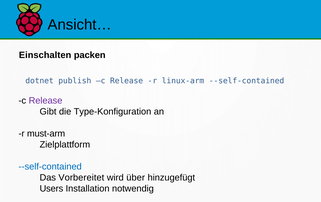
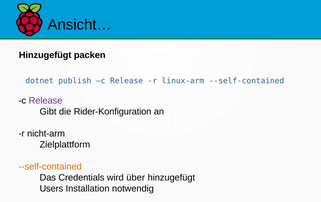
Einschalten: Einschalten -> Hinzugefügt (45, 55)
Type-Konfiguration: Type-Konfiguration -> Rider-Konfiguration (113, 112)
must-arm: must-arm -> nicht-arm (46, 134)
--self-contained colour: blue -> orange (50, 167)
Vorbereitet: Vorbereitet -> Credentials (81, 178)
